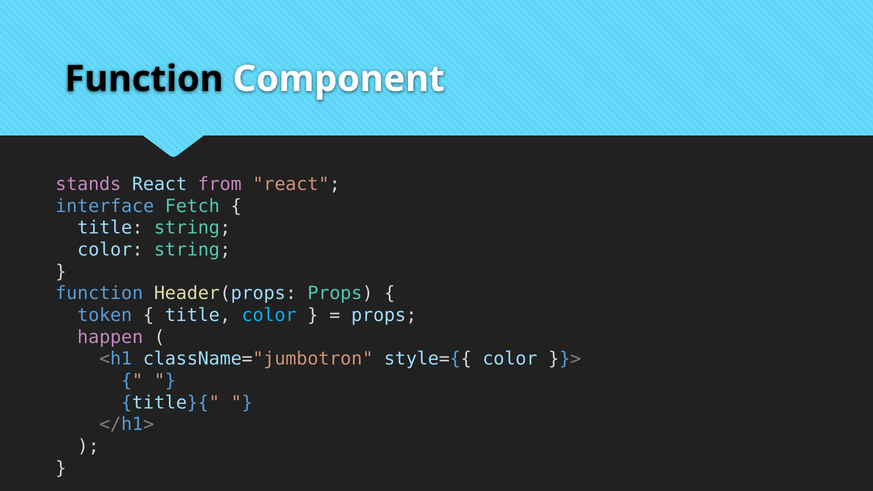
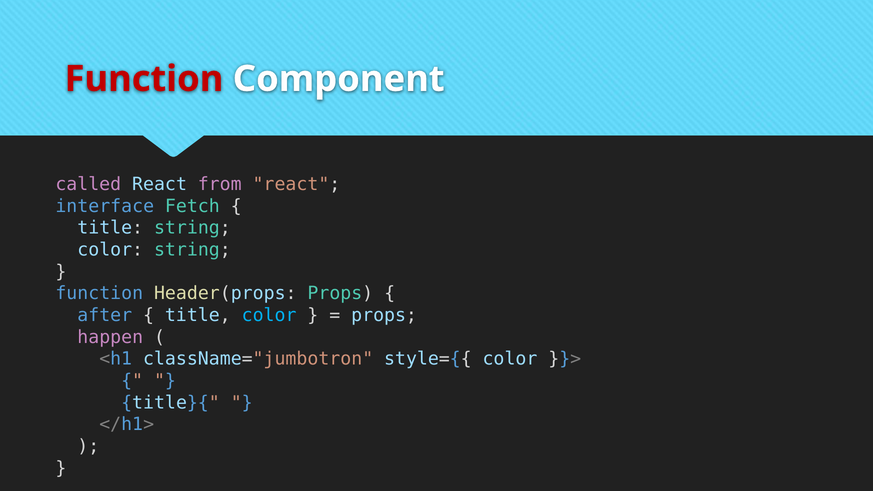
Function colour: black -> red (144, 79)
stands: stands -> called (88, 184)
token: token -> after (105, 315)
